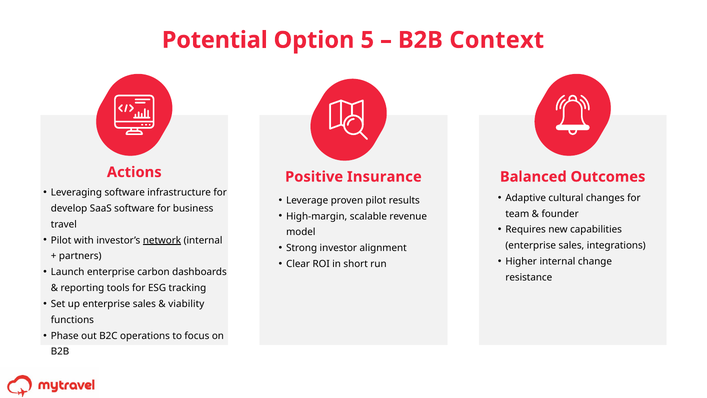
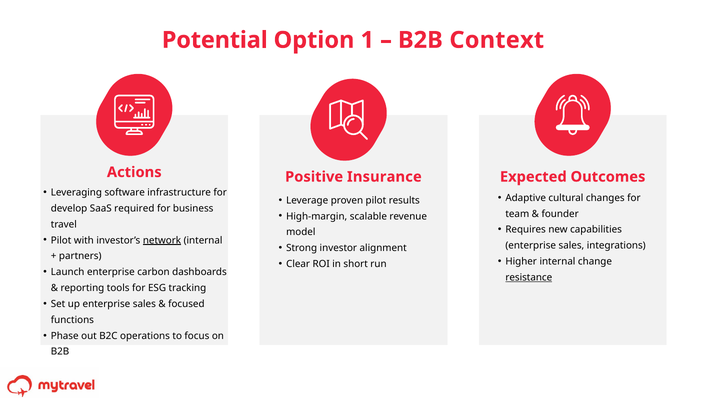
5: 5 -> 1 (367, 40)
Balanced: Balanced -> Expected (533, 177)
SaaS software: software -> required (134, 208)
resistance underline: none -> present (529, 277)
viability: viability -> focused (186, 304)
